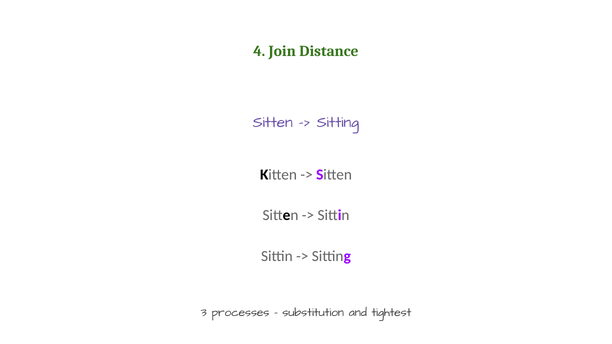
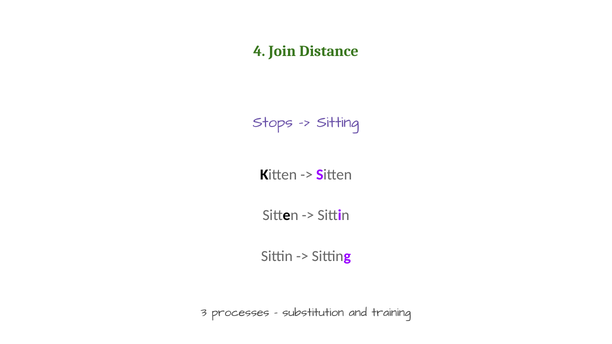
Sitten: Sitten -> Stops (273, 122)
tightest: tightest -> training (391, 313)
